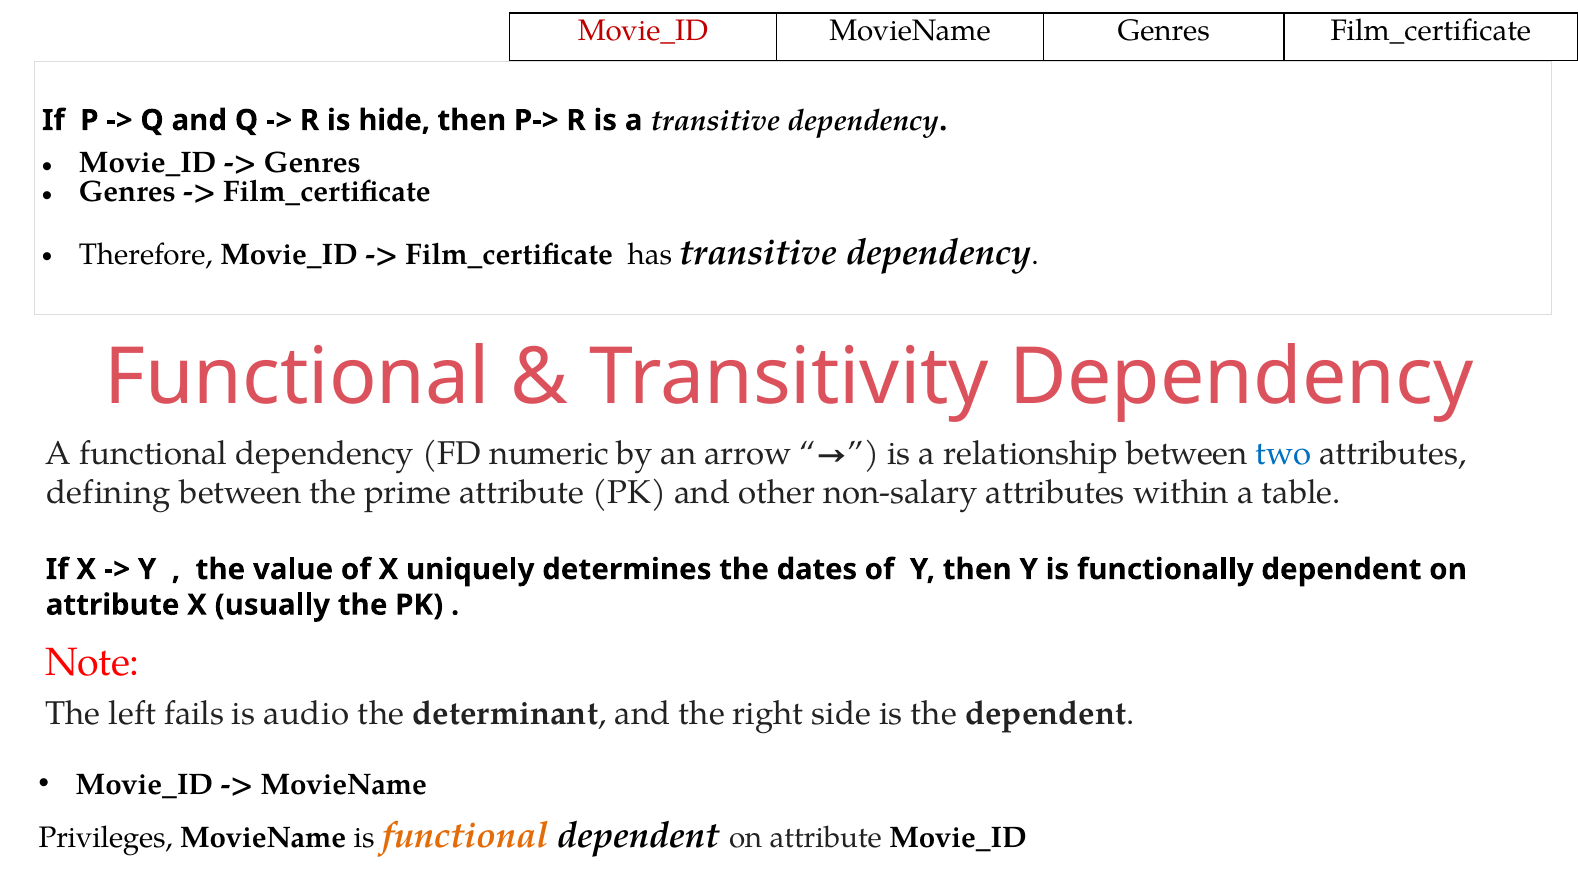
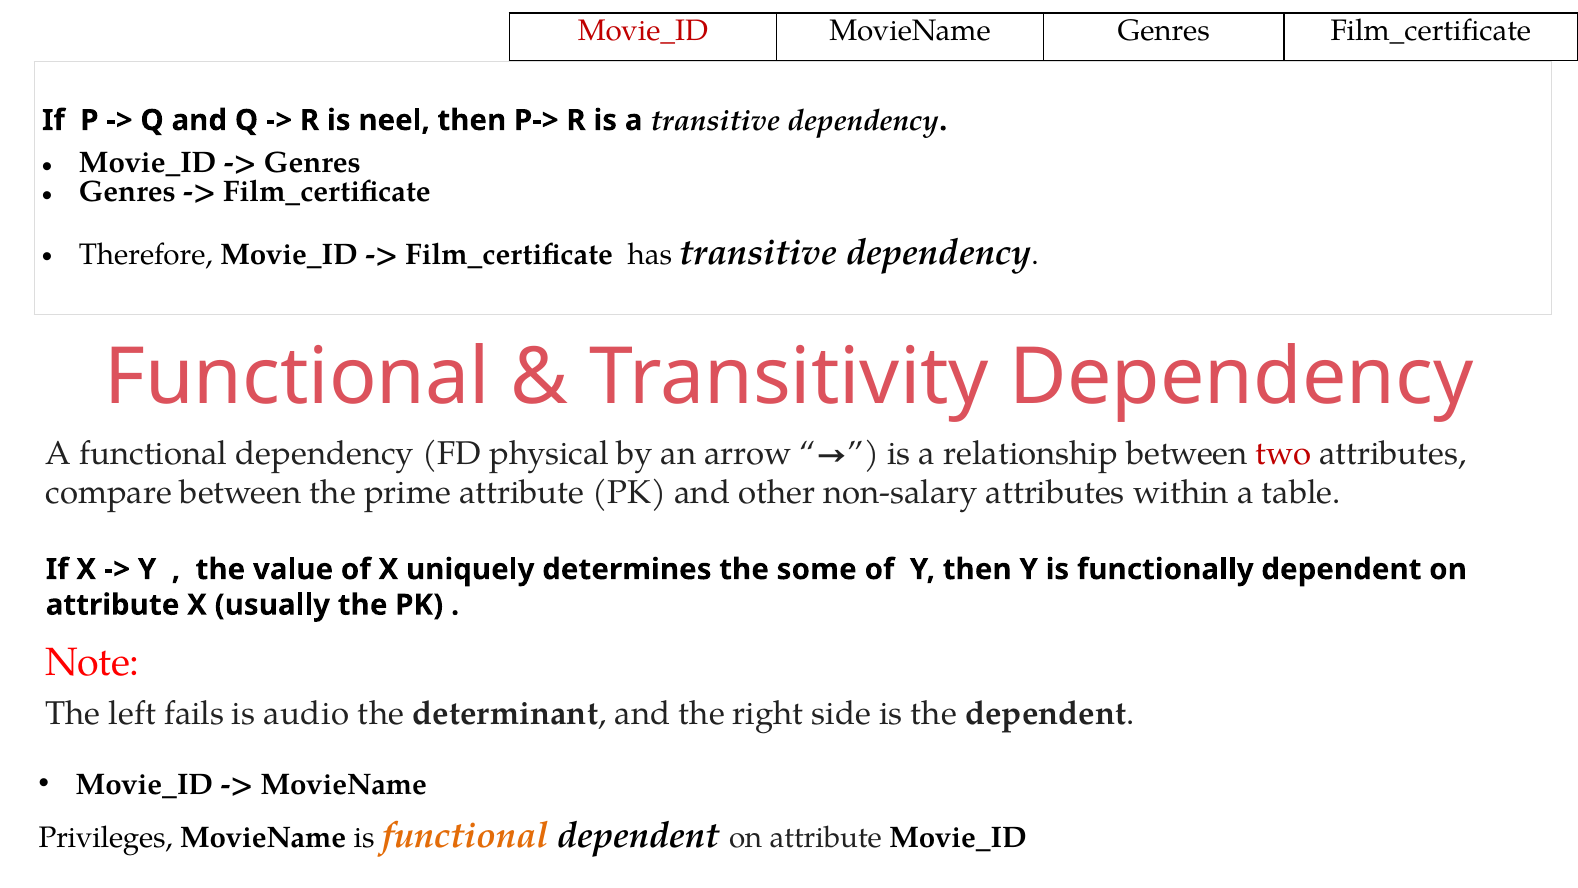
hide: hide -> neel (394, 120)
numeric: numeric -> physical (549, 453)
two colour: blue -> red (1284, 453)
defining: defining -> compare (109, 492)
dates: dates -> some (817, 569)
